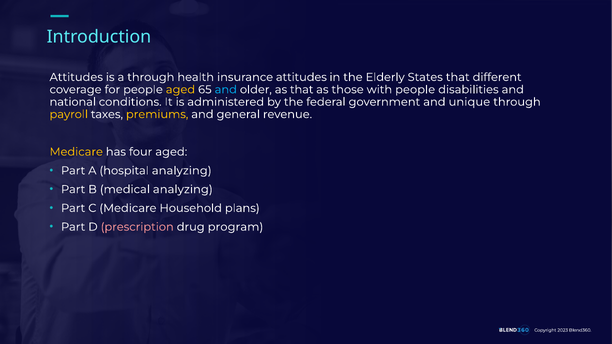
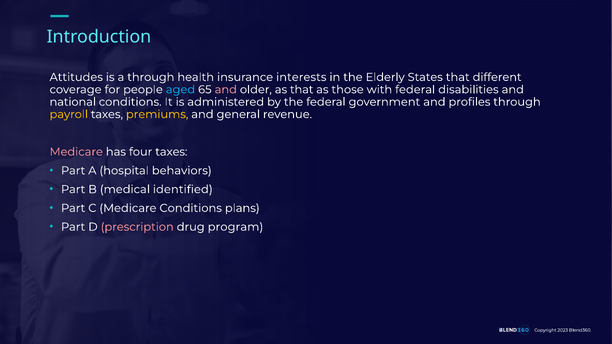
insurance attitudes: attitudes -> interests (301, 77)
aged colour: yellow -> light blue (180, 90)
and colour: light blue -> pink (226, 90)
with people: people -> federal (415, 90)
unique: unique -> profiles (469, 102)
Medicare colour: yellow -> pink (76, 152)
four aged: aged -> taxes (171, 152)
hospital analyzing: analyzing -> behaviors (182, 171)
medical analyzing: analyzing -> identified (183, 189)
Medicare Household: Household -> Conditions (191, 208)
